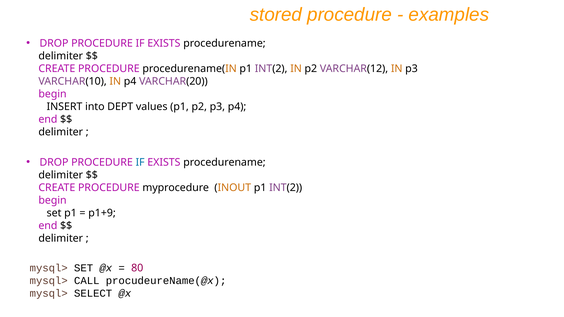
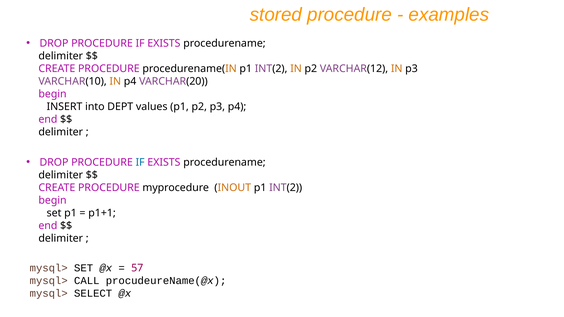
p1+9: p1+9 -> p1+1 (102, 213)
80: 80 -> 57 (137, 268)
